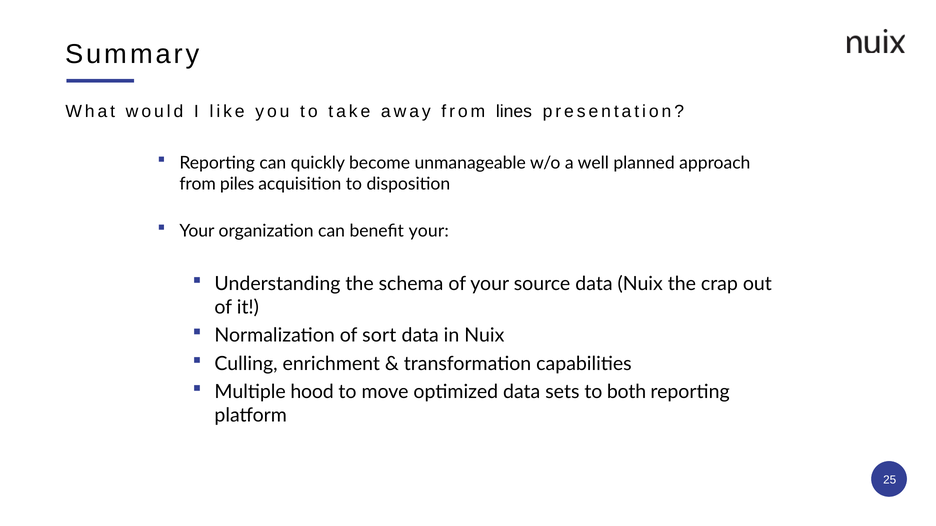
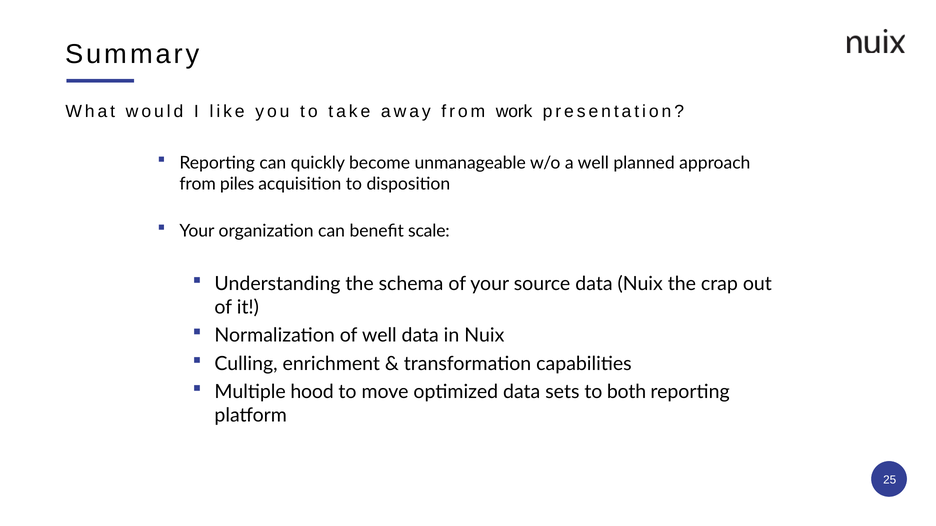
lines: lines -> work (514, 112)
benefit your: your -> scale (429, 231)
of sort: sort -> well (379, 336)
